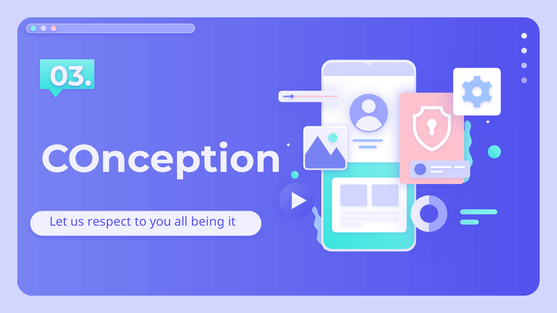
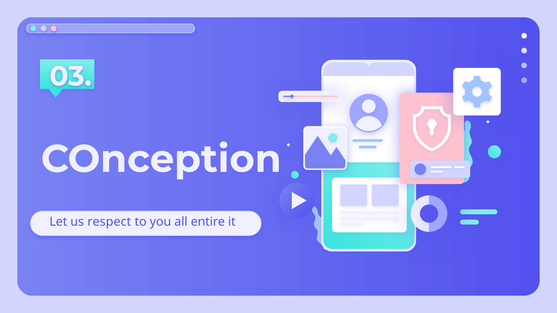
being: being -> entire (208, 222)
